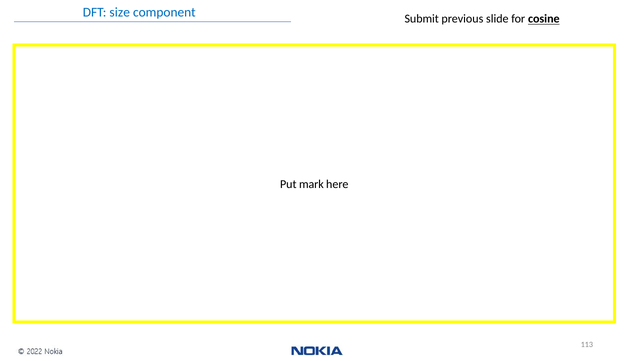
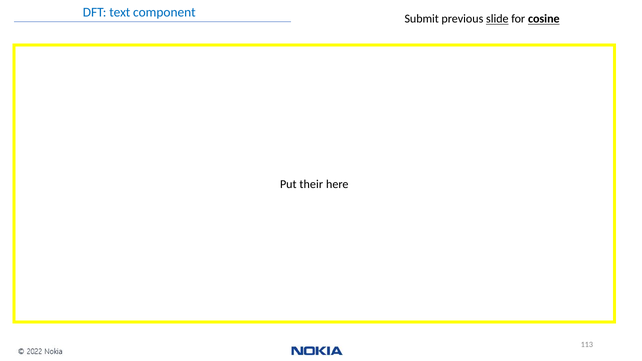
size: size -> text (120, 12)
slide underline: none -> present (497, 19)
mark: mark -> their (311, 184)
